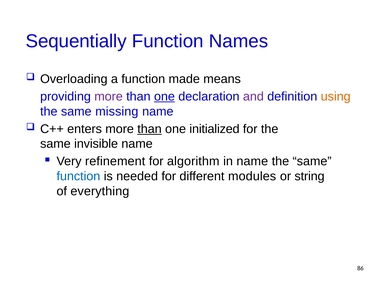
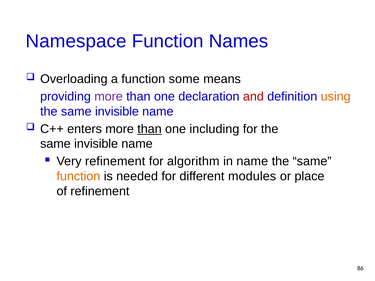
Sequentially: Sequentially -> Namespace (76, 41)
made: made -> some (184, 79)
one underline: present -> none (164, 97)
and colour: purple -> red (253, 97)
missing: missing -> invisible (117, 112)
initialized: initialized -> including (214, 129)
function colour: blue -> orange (78, 176)
string: string -> place (309, 176)
of everything: everything -> refinement (100, 191)
